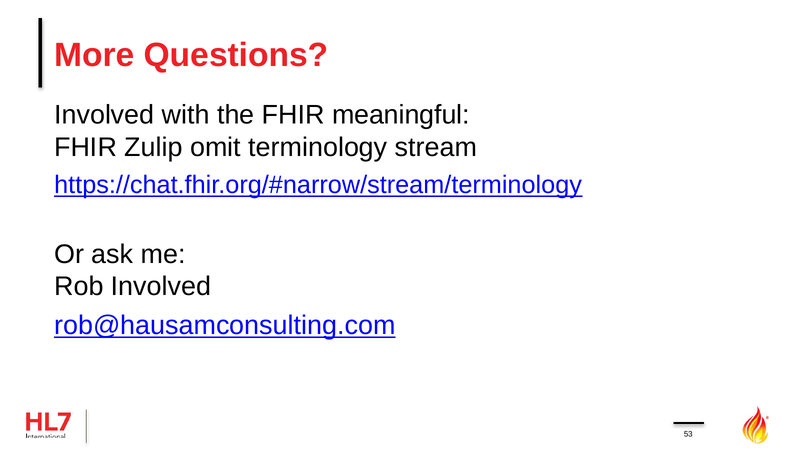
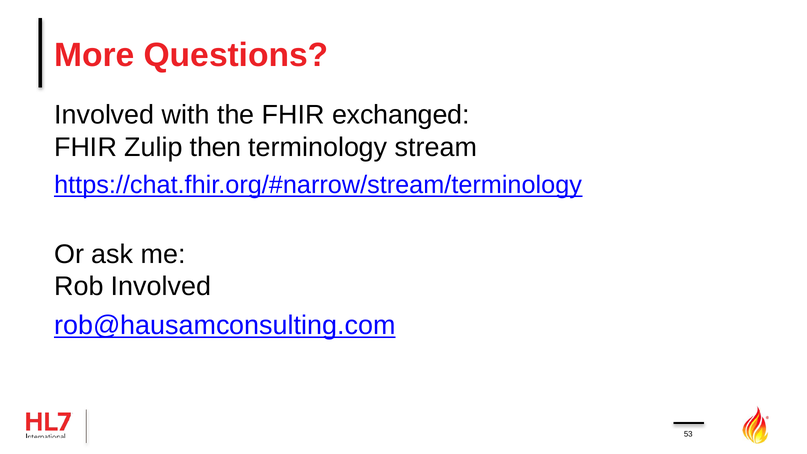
meaningful: meaningful -> exchanged (401, 115)
omit: omit -> then (216, 147)
